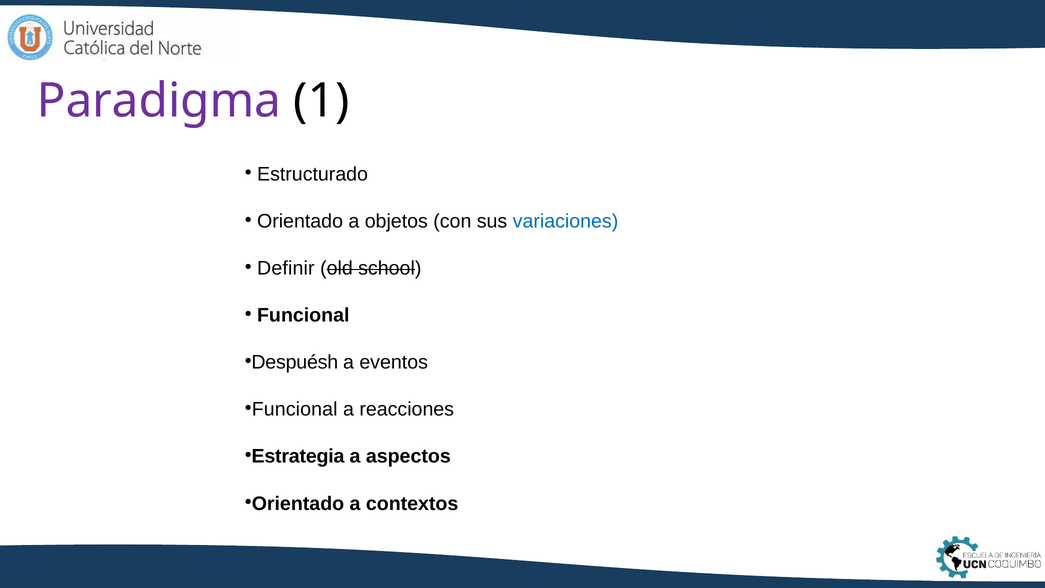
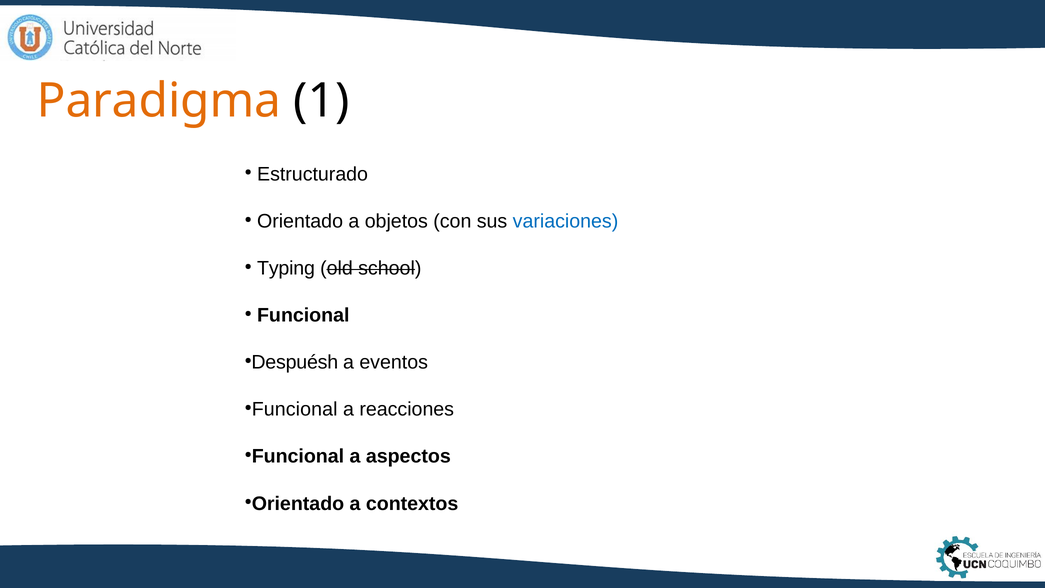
Paradigma colour: purple -> orange (159, 101)
Definir: Definir -> Typing (286, 268)
Estrategia: Estrategia -> Funcional (298, 456)
